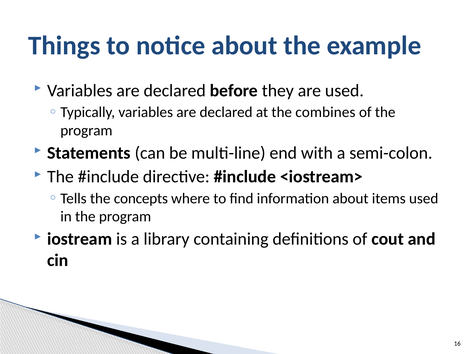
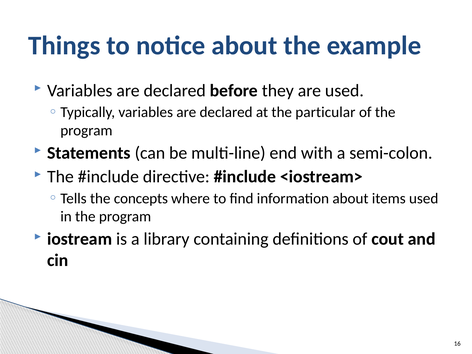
combines: combines -> particular (325, 112)
